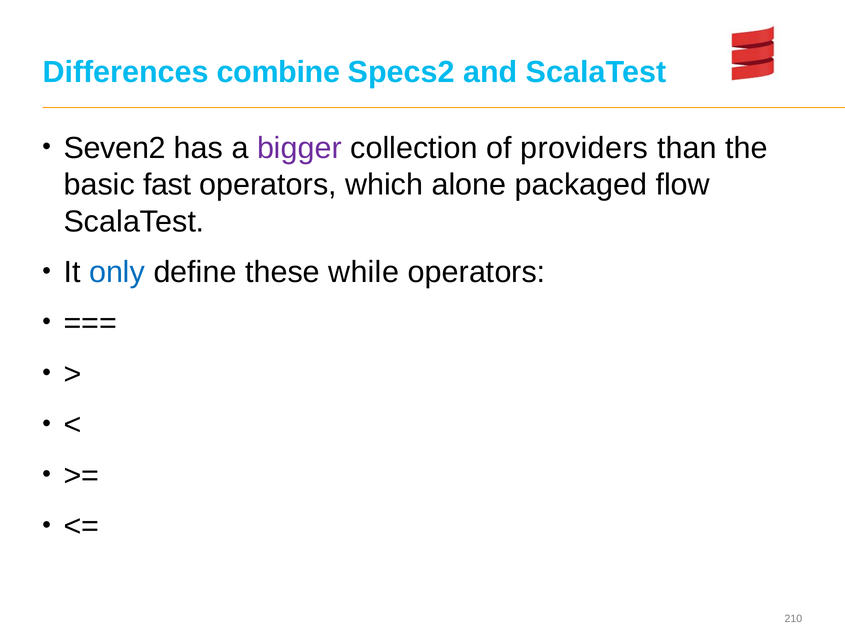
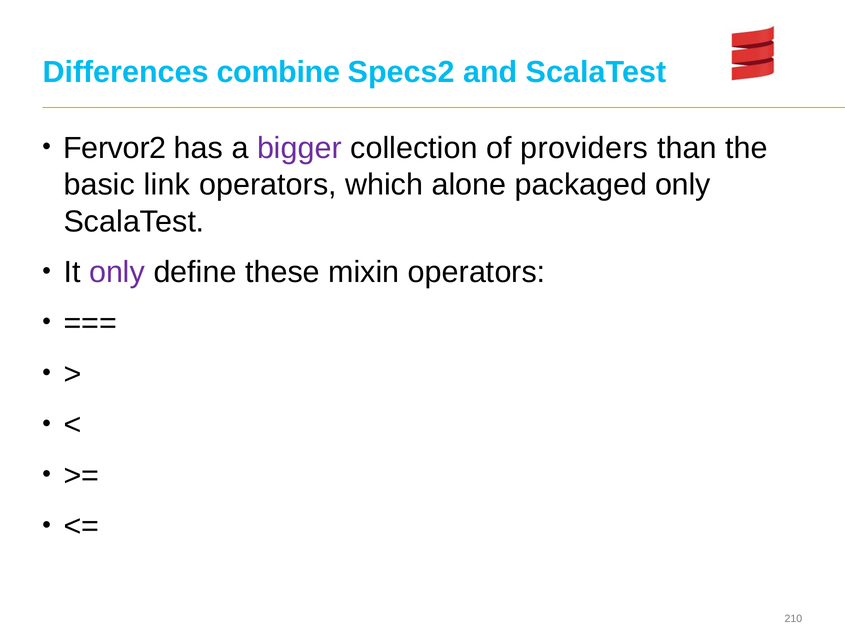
Seven2: Seven2 -> Fervor2 (115, 148)
fast: fast -> link (167, 185)
packaged flow: flow -> only (683, 185)
only colour: blue -> purple (117, 272)
while: while -> mixin (364, 272)
